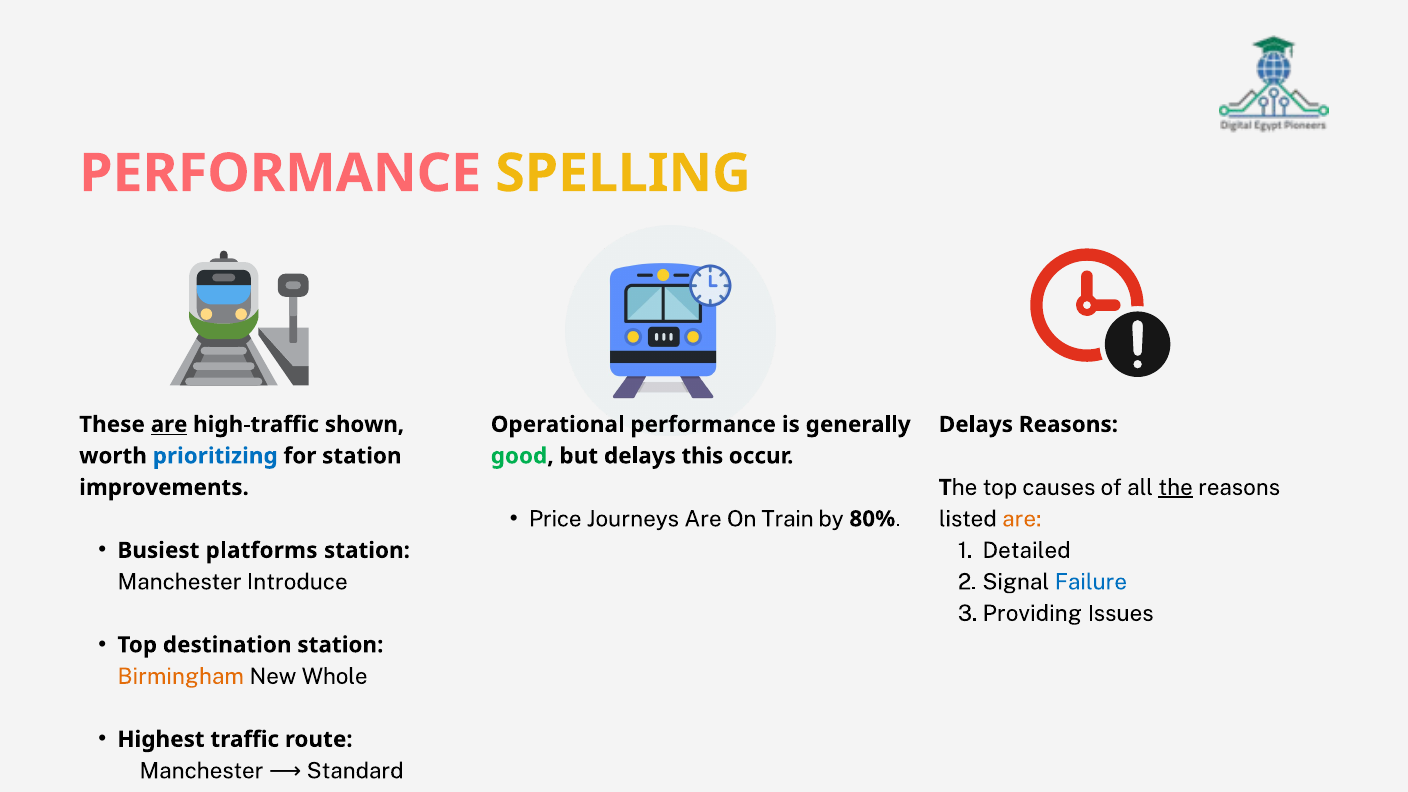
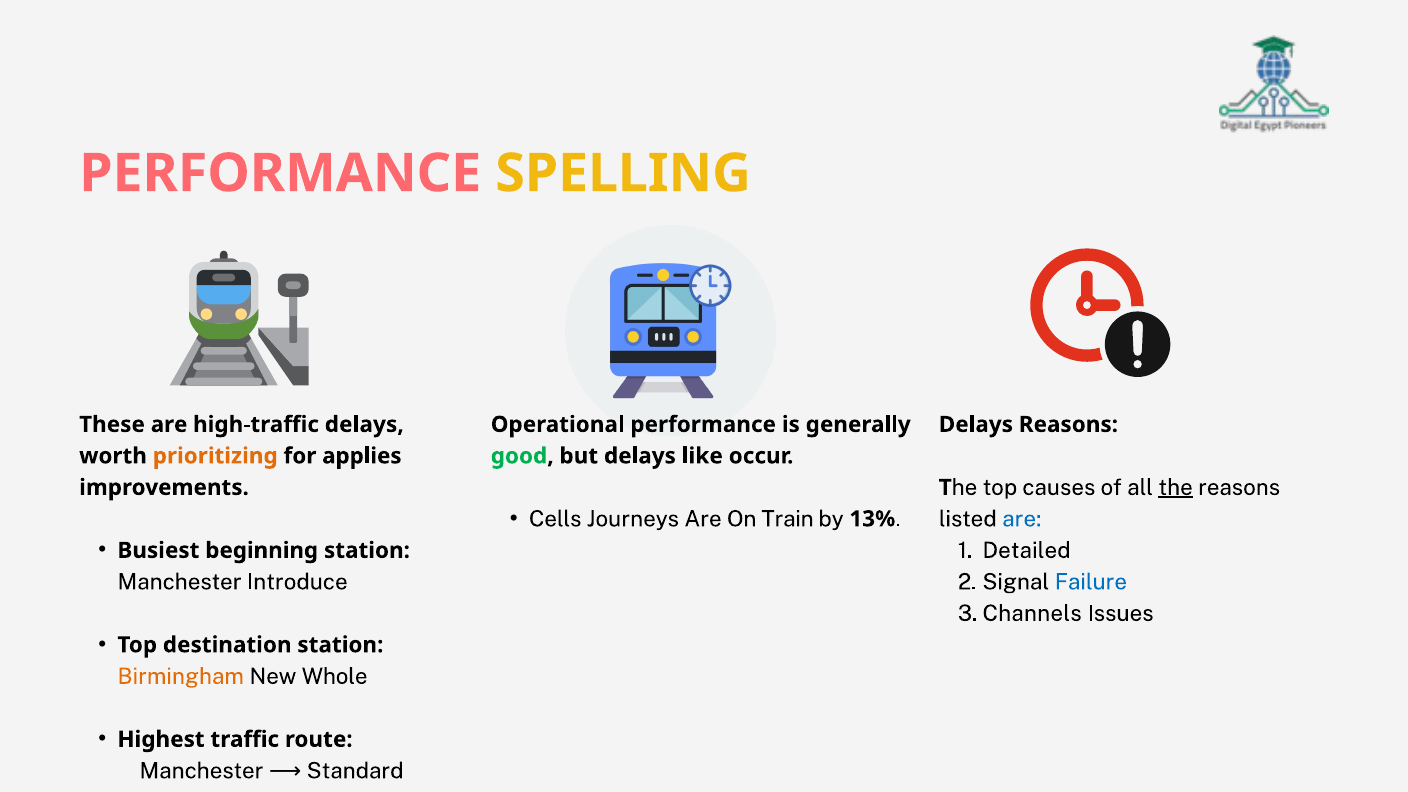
are underline: present -> none (169, 425)
high-traffic shown: shown -> delays (364, 425)
prioritizing colour: blue -> orange (215, 456)
for station: station -> applies (362, 456)
this: this -> like (702, 456)
Price: Price -> Cells (555, 519)
80%: 80% -> 13% (872, 519)
are colour: orange -> blue (1022, 519)
platforms: platforms -> beginning (262, 550)
Providing: Providing -> Channels (1032, 613)
